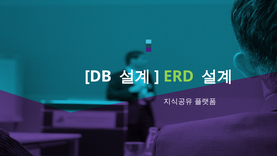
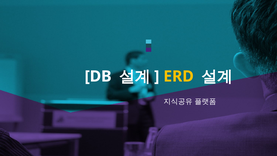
ERD colour: light green -> yellow (179, 76)
